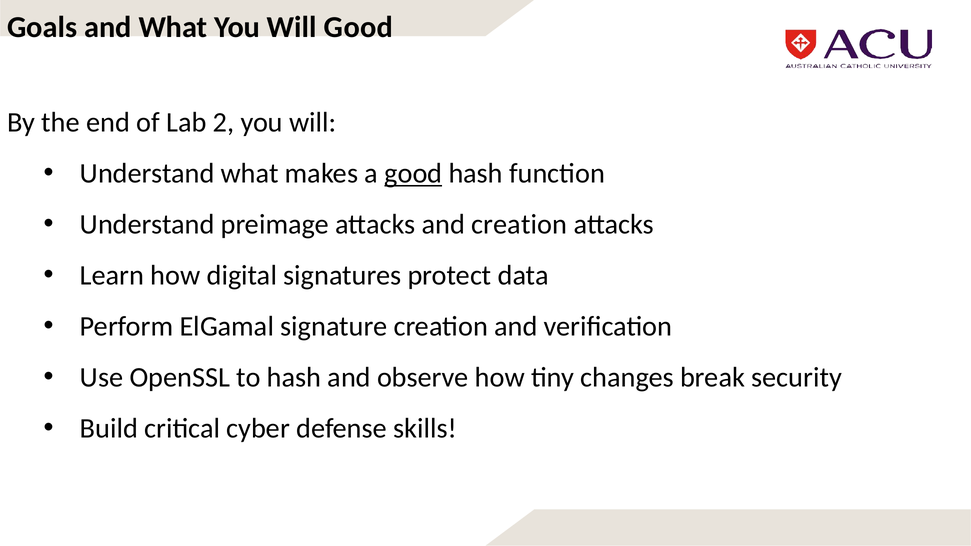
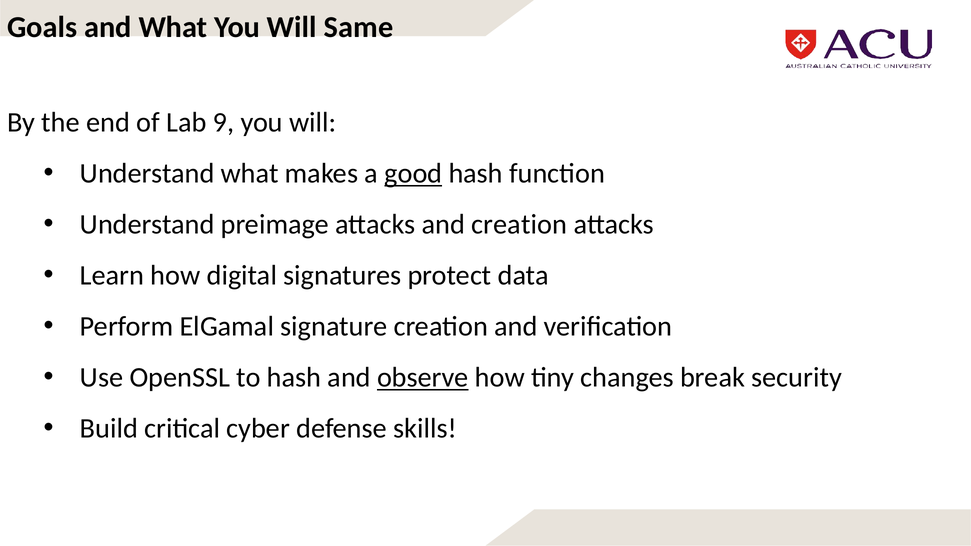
Will Good: Good -> Same (359, 27)
2: 2 -> 9 (223, 123)
observe underline: none -> present (423, 378)
